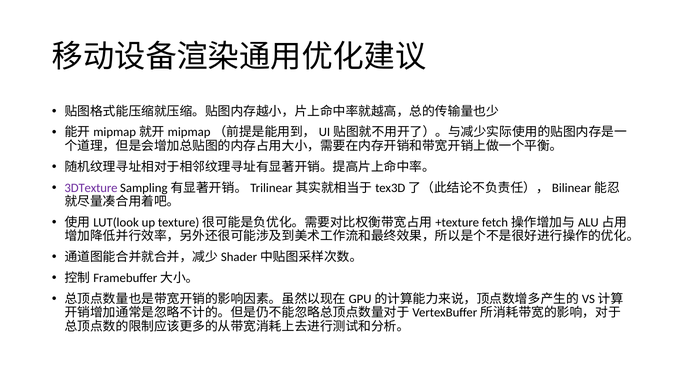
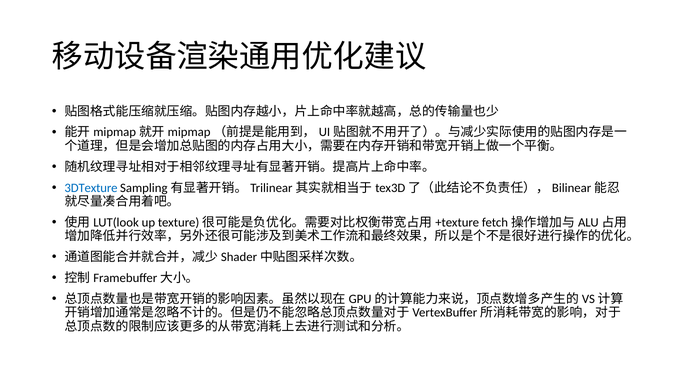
3DTexture colour: purple -> blue (91, 188)
